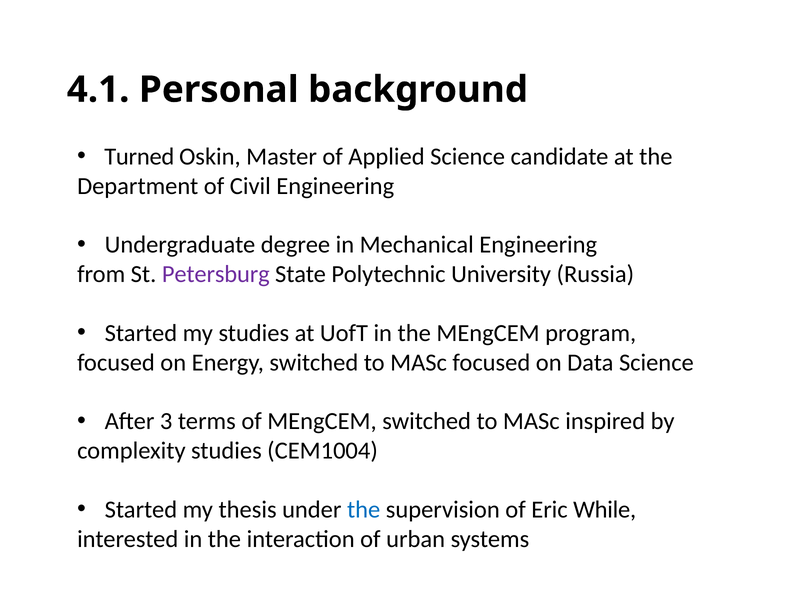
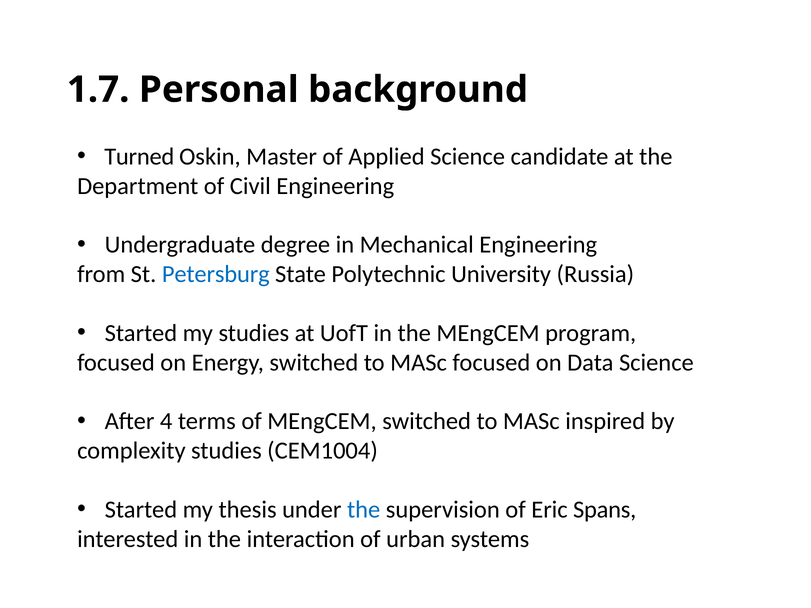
4.1: 4.1 -> 1.7 (98, 90)
Petersburg colour: purple -> blue (216, 274)
3: 3 -> 4 (166, 422)
While: While -> Spans (605, 510)
